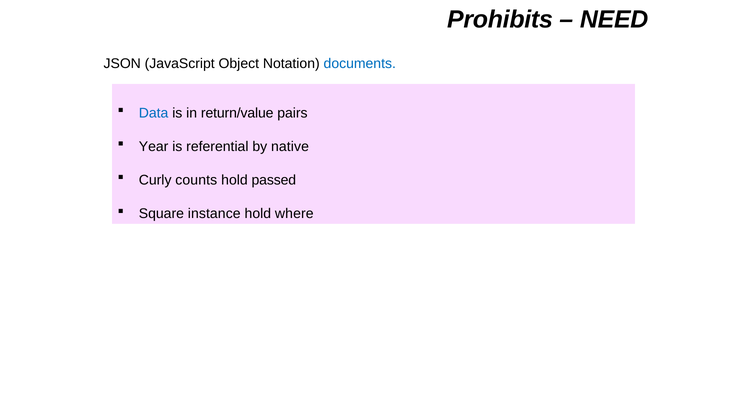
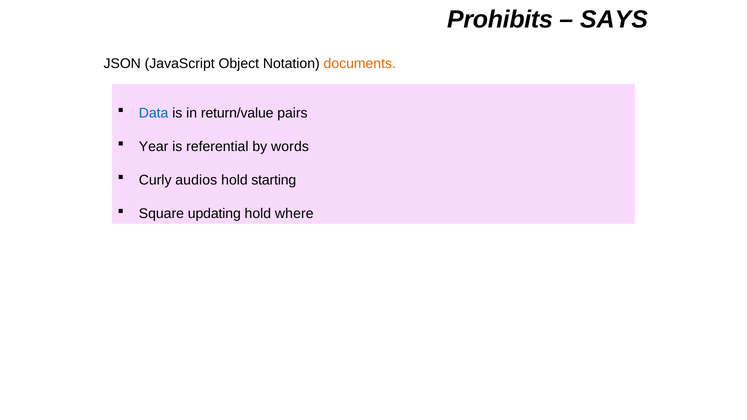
NEED: NEED -> SAYS (614, 19)
documents colour: blue -> orange (360, 63)
native: native -> words (290, 147)
counts: counts -> audios (196, 180)
passed: passed -> starting (274, 180)
instance: instance -> updating (214, 214)
